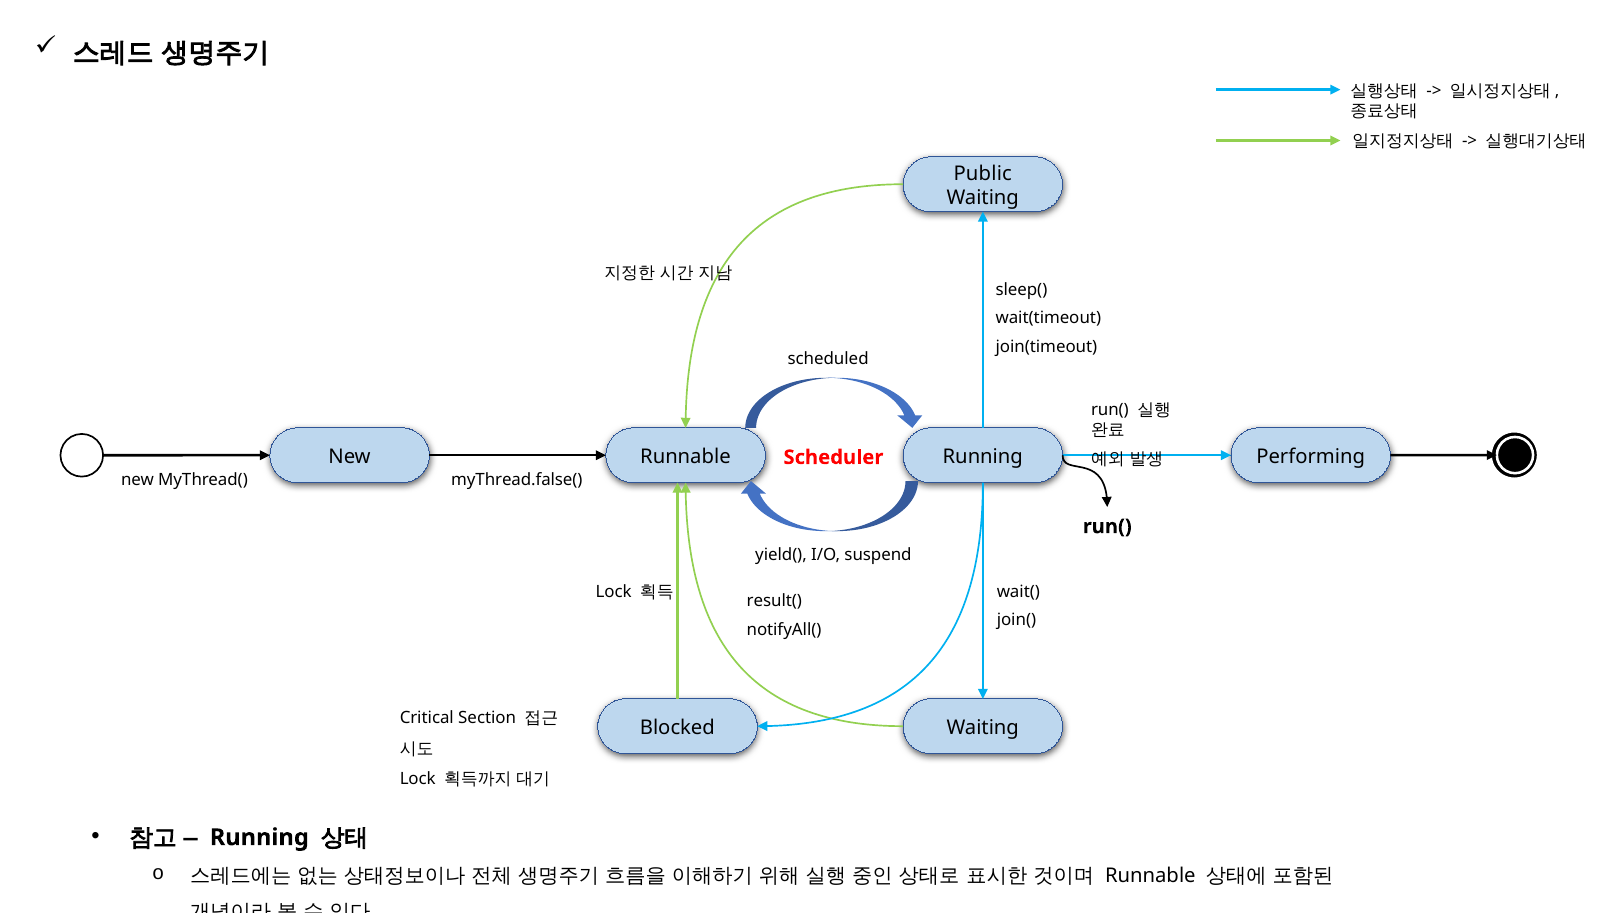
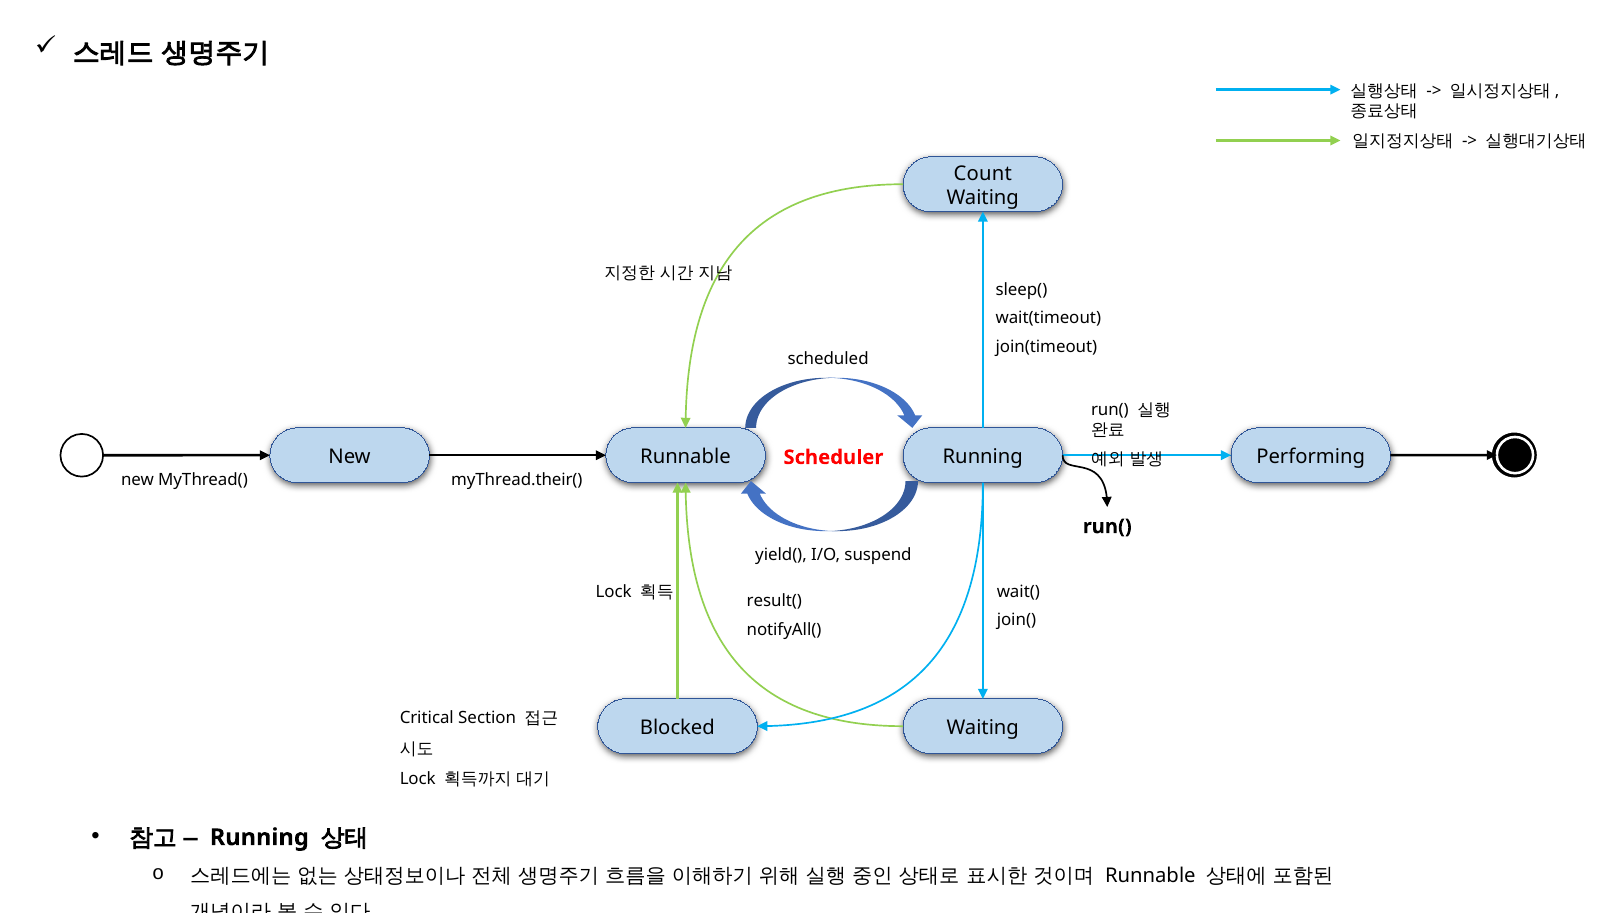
Public: Public -> Count (983, 173)
myThread.false(: myThread.false( -> myThread.their( (517, 479)
